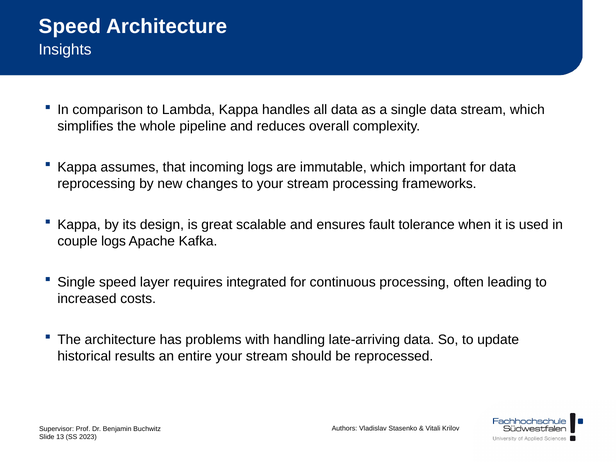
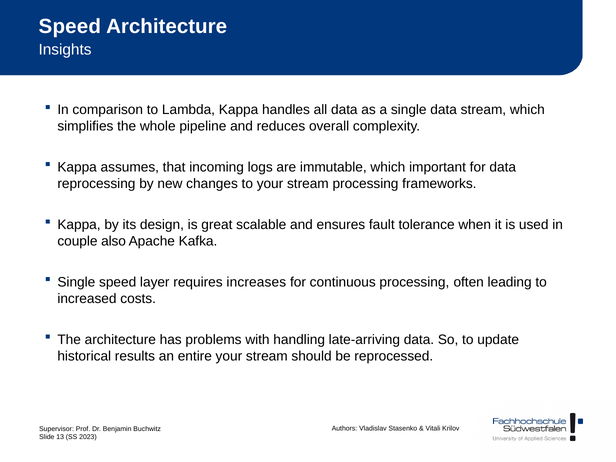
couple logs: logs -> also (114, 241)
integrated: integrated -> increases (256, 282)
